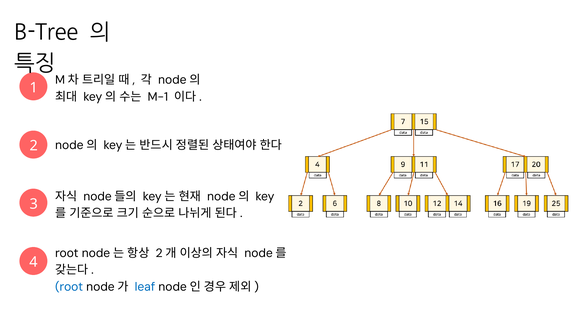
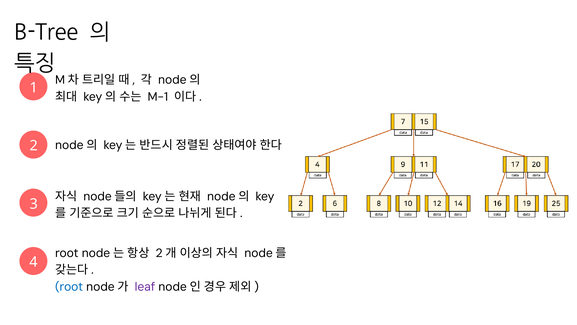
leaf colour: blue -> purple (145, 286)
